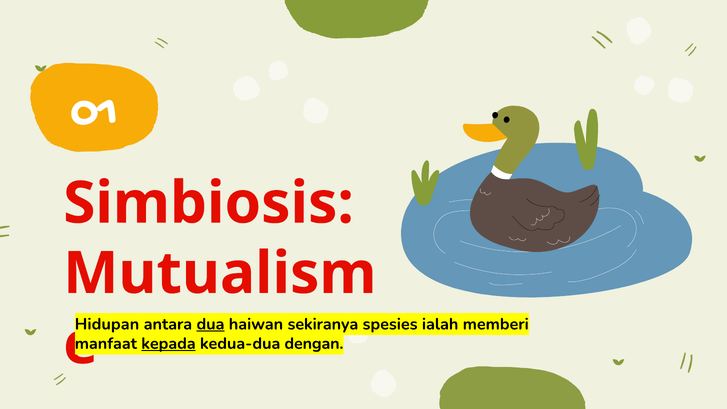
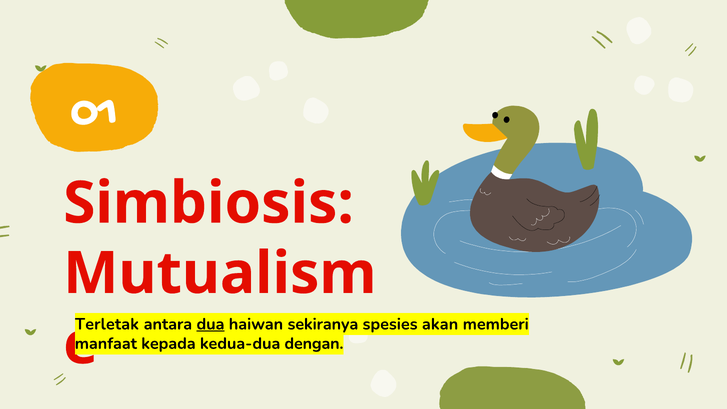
Hidupan: Hidupan -> Terletak (107, 324)
ialah: ialah -> akan (440, 324)
kepada underline: present -> none (168, 343)
